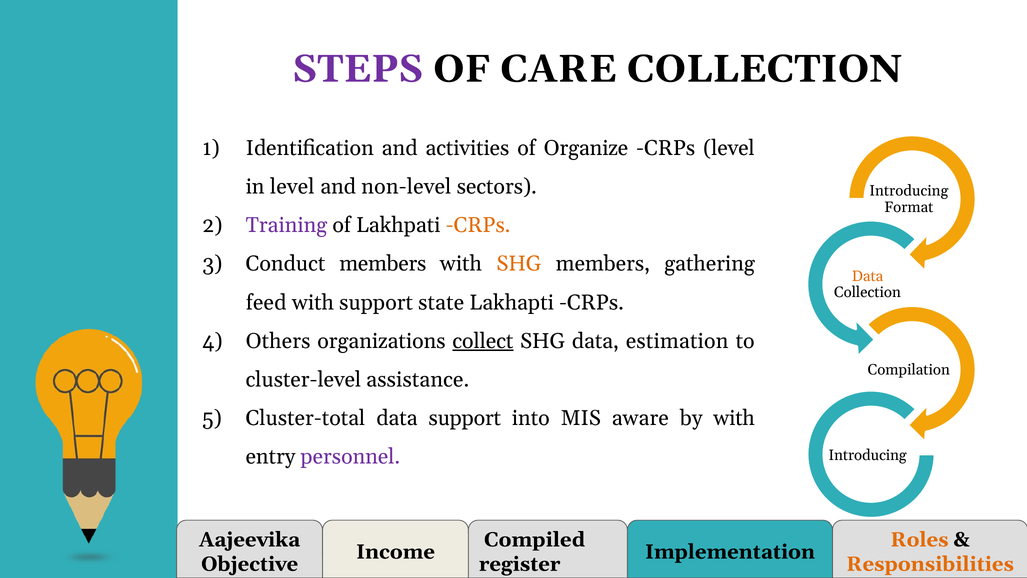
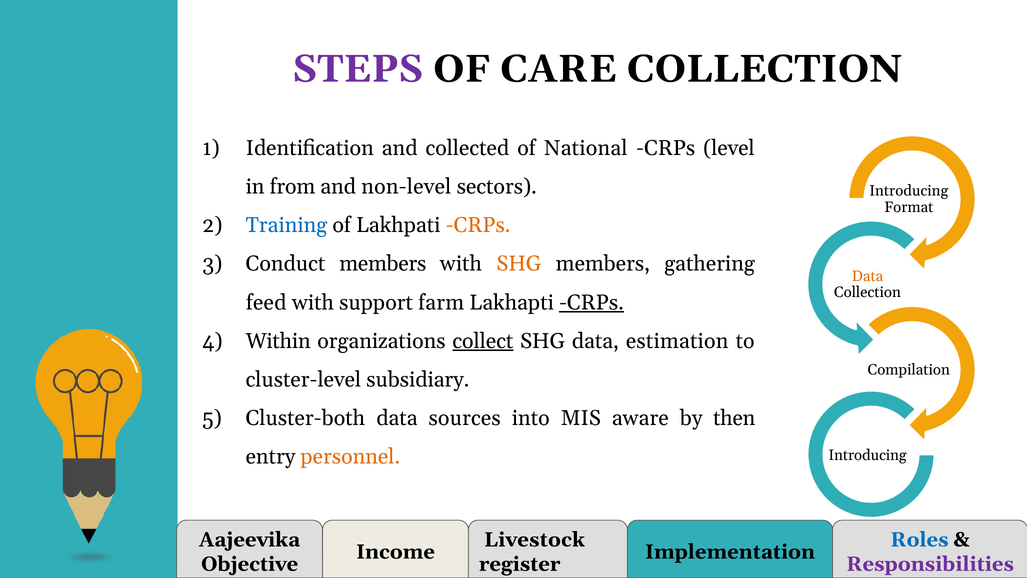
activities: activities -> collected (467, 148)
Organize: Organize -> National (586, 148)
in level: level -> from (292, 187)
Training colour: purple -> blue (286, 225)
state: state -> farm (441, 302)
CRPs underline: none -> present (591, 302)
Others: Others -> Within (278, 341)
assistance: assistance -> subsidiary (418, 379)
Cluster-total: Cluster-total -> Cluster-both (305, 418)
data support: support -> sources (465, 418)
by with: with -> then (734, 418)
personnel colour: purple -> orange (350, 456)
Compiled: Compiled -> Livestock (534, 539)
Roles colour: orange -> blue (919, 539)
Responsibilities colour: orange -> purple (930, 564)
